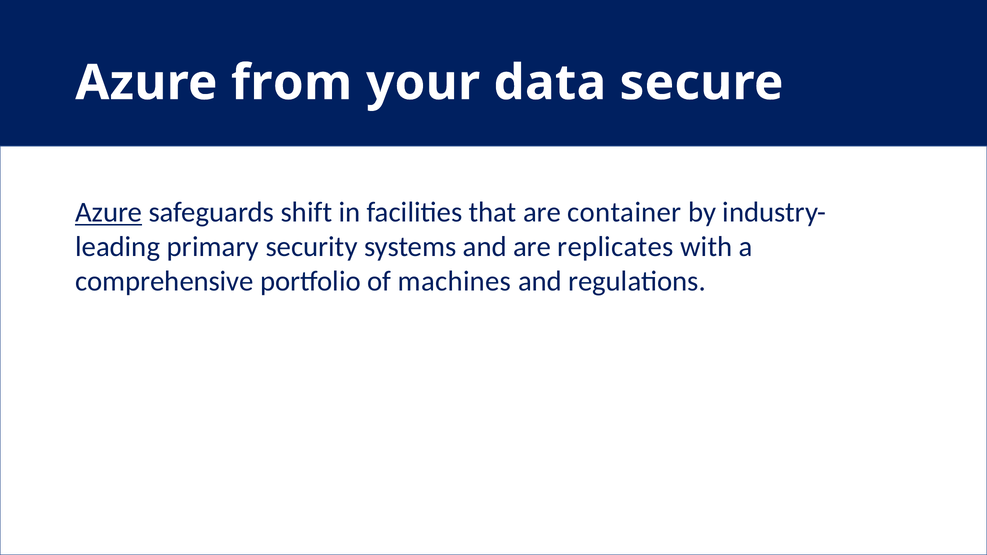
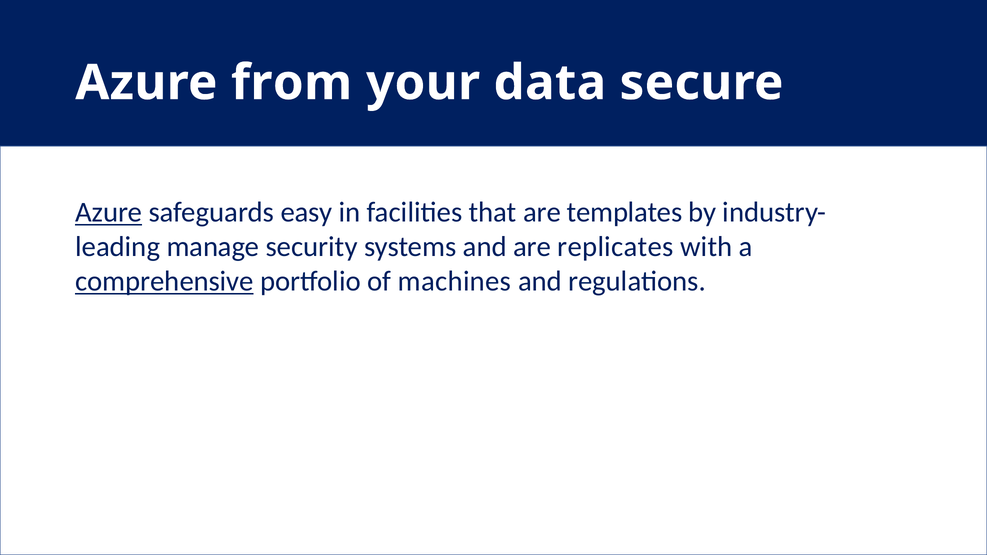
shift: shift -> easy (306, 212)
container: container -> templates (625, 212)
primary: primary -> manage (213, 247)
comprehensive underline: none -> present (164, 281)
